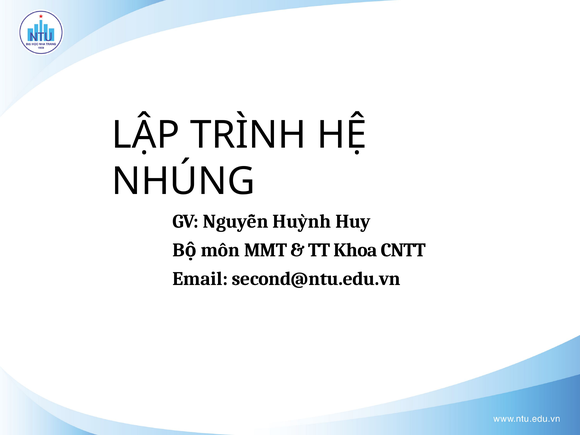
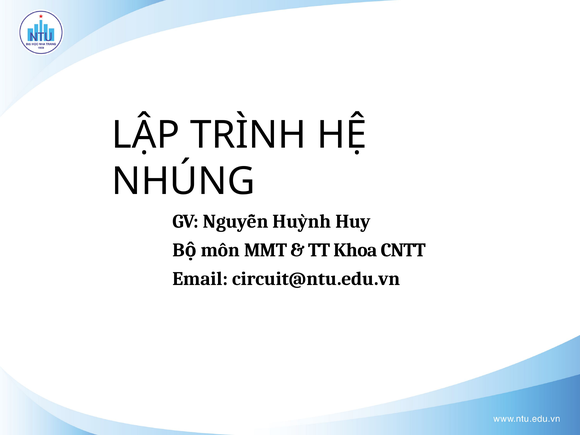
second@ntu.edu.vn: second@ntu.edu.vn -> circuit@ntu.edu.vn (316, 279)
